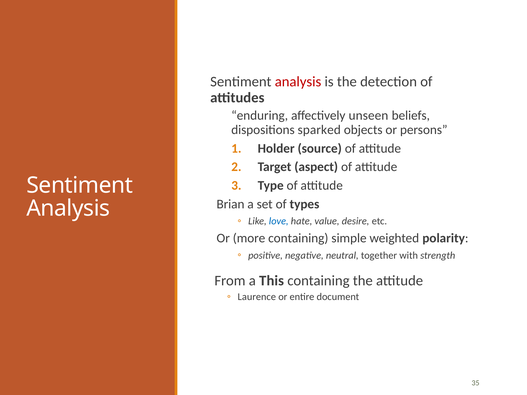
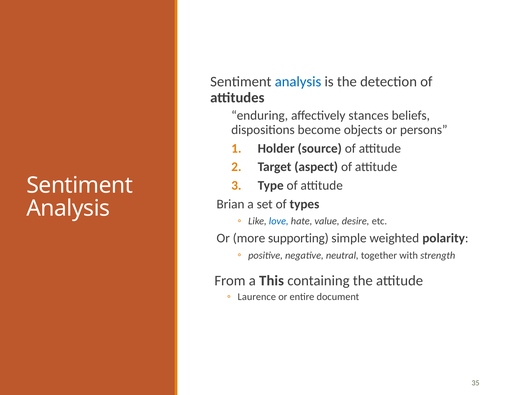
analysis colour: red -> blue (298, 82)
unseen: unseen -> stances (369, 116)
sparked: sparked -> become (319, 130)
more containing: containing -> supporting (298, 238)
